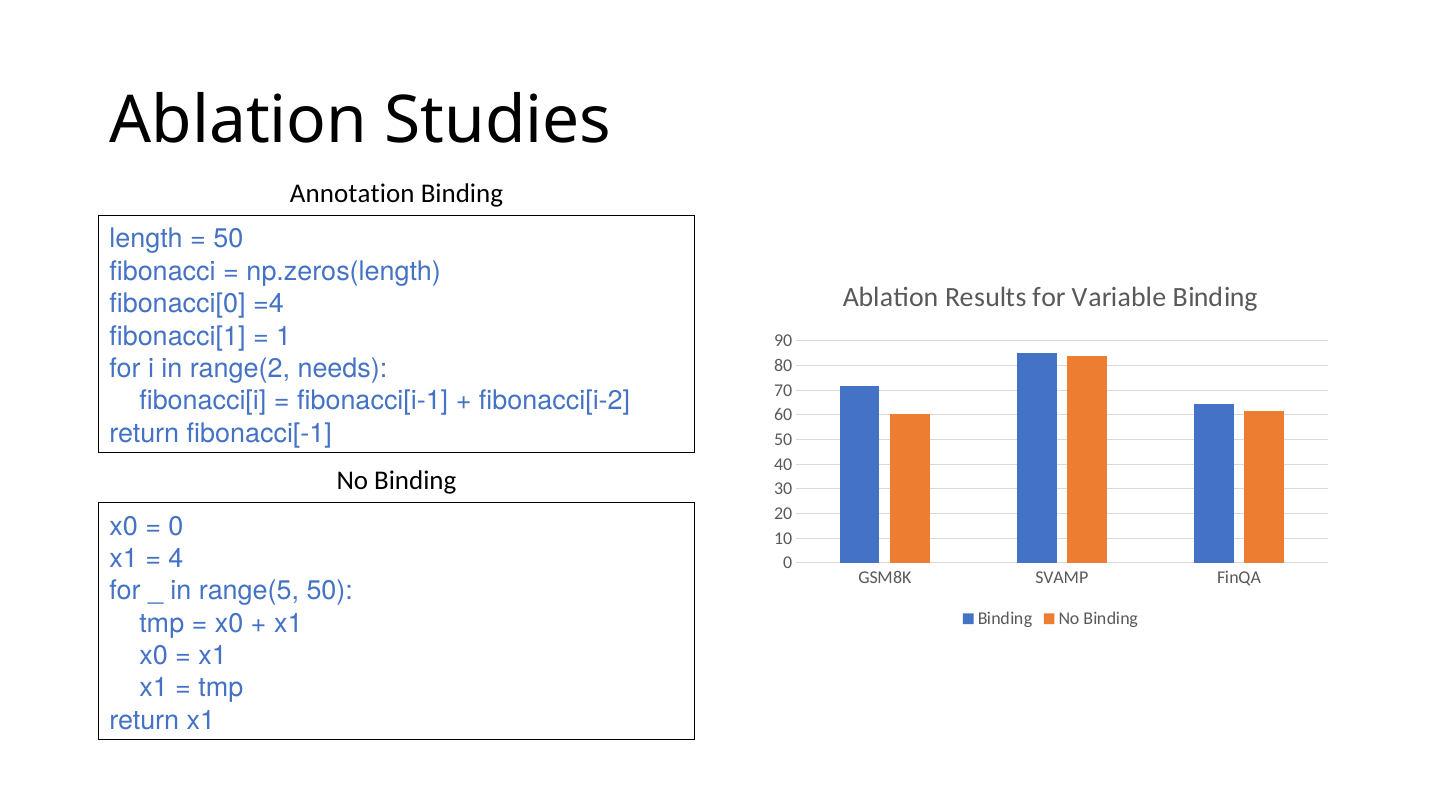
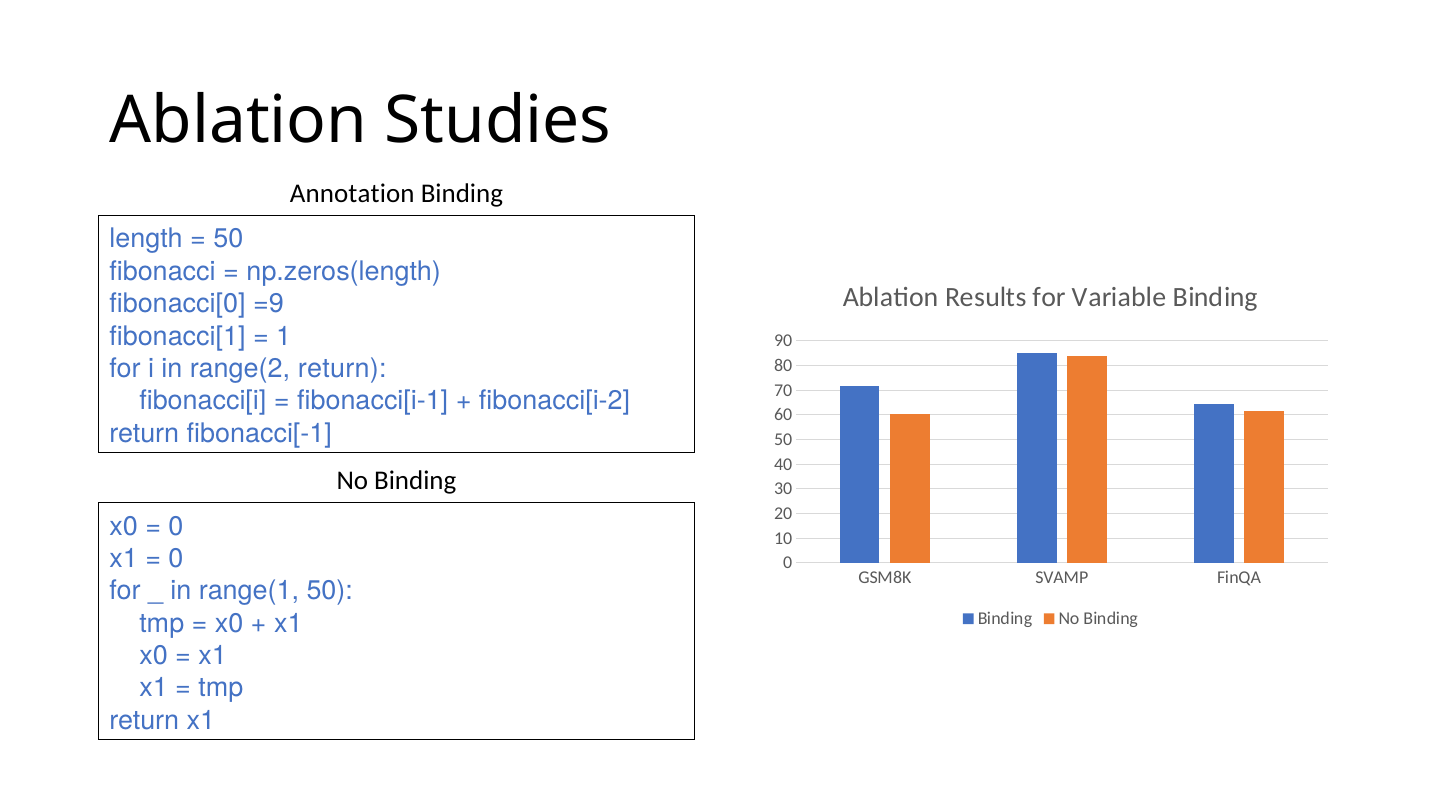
=4: =4 -> =9 (268, 304)
range(2 needs: needs -> return (342, 368)
4: 4 -> 0 (176, 558)
range(5: range(5 -> range(1 (249, 591)
